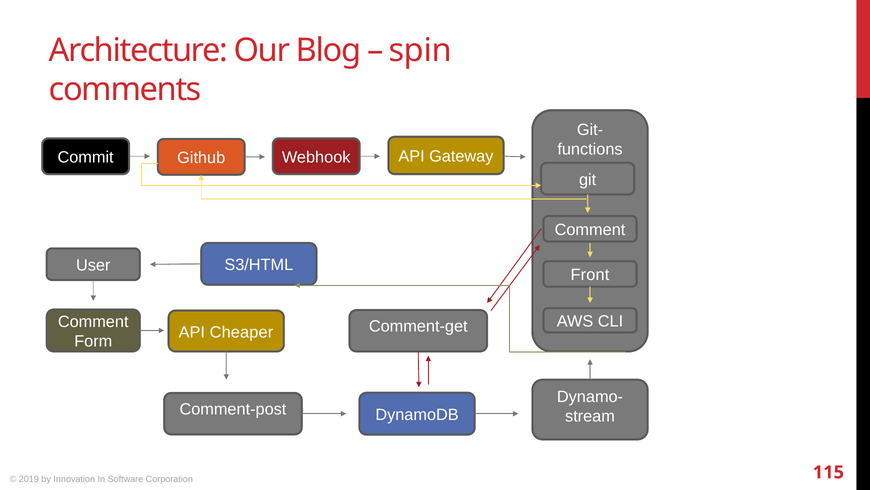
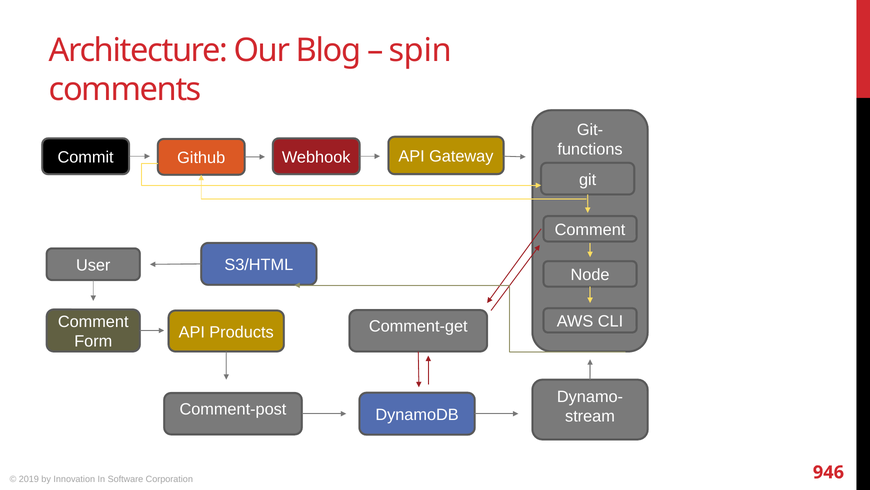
Front: Front -> Node (590, 275)
Cheaper: Cheaper -> Products (242, 332)
115: 115 -> 946 (828, 472)
